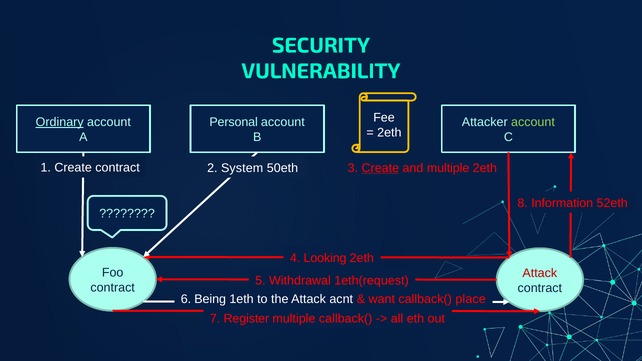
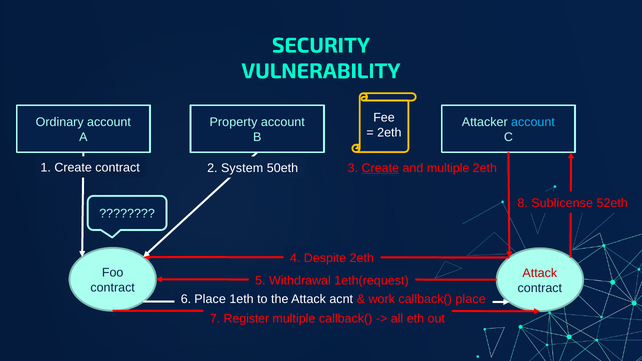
Ordinary underline: present -> none (60, 122)
Personal: Personal -> Property (233, 122)
account colour: light green -> light blue (533, 122)
Information: Information -> Sublicense (562, 203)
Looking: Looking -> Despite (325, 258)
6 Being: Being -> Place (210, 299)
want: want -> work (382, 299)
